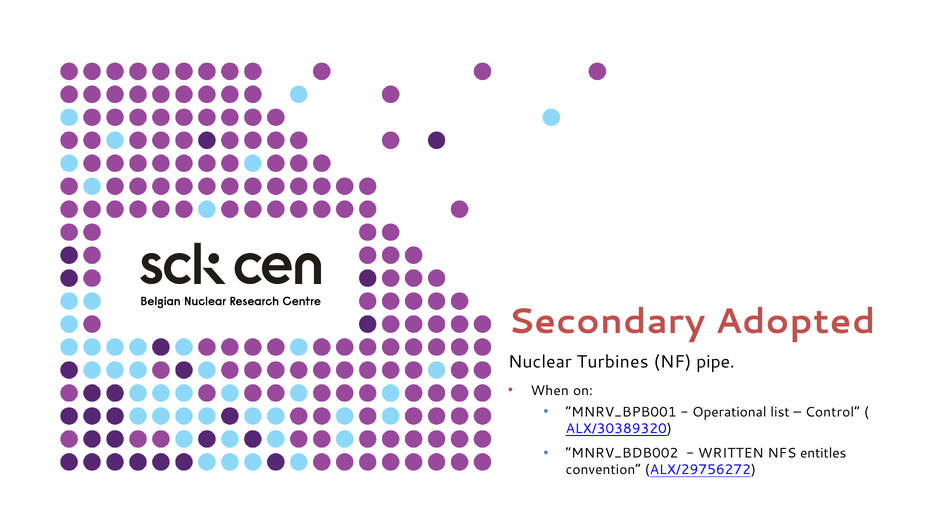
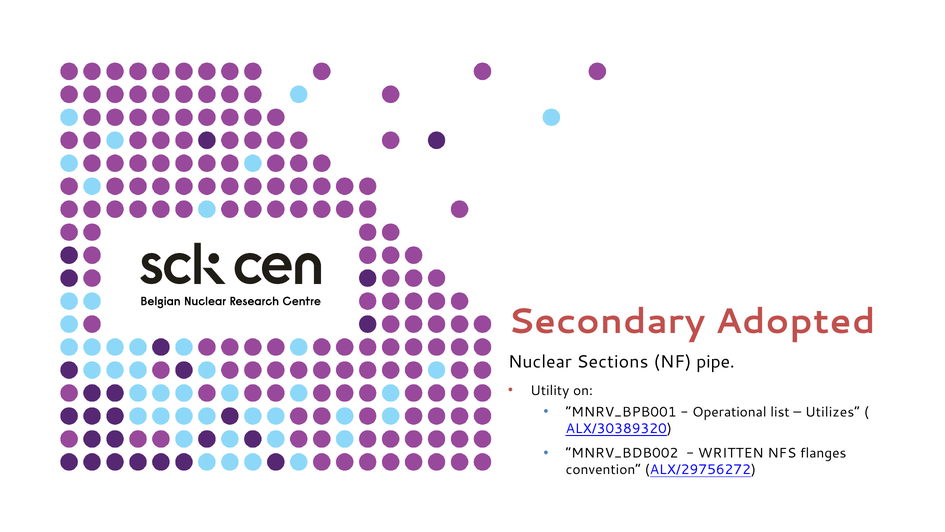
Turbines: Turbines -> Sections (613, 362)
When: When -> Utility (550, 390)
Control“: Control“ -> Utilizes“ (833, 412)
entitles: entitles -> flanges (823, 453)
